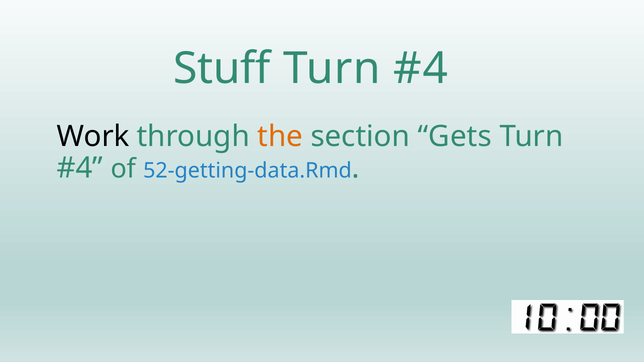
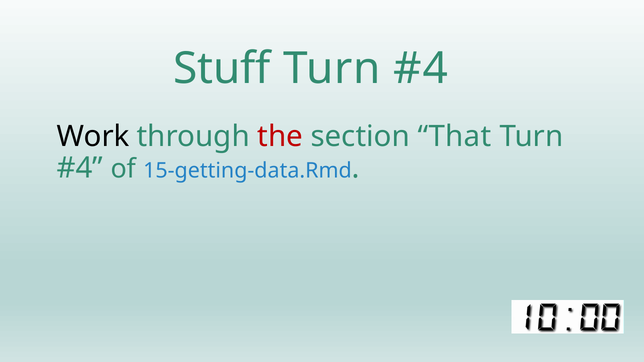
the colour: orange -> red (280, 136)
Gets: Gets -> That (455, 136)
52-getting-data.Rmd: 52-getting-data.Rmd -> 15-getting-data.Rmd (247, 171)
